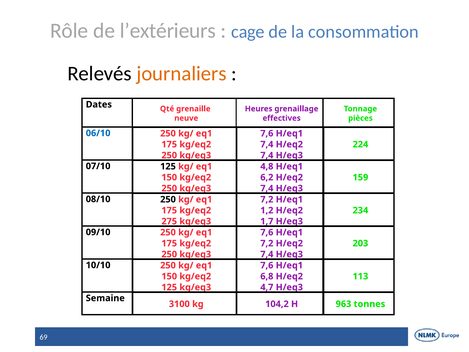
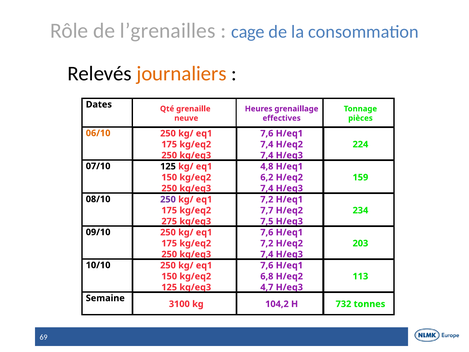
l’extérieurs: l’extérieurs -> l’grenailles (168, 31)
06/10 colour: blue -> orange (98, 133)
250 colour: black -> purple (168, 199)
1,2: 1,2 -> 7,7 (267, 210)
1,7: 1,7 -> 7,5 (267, 221)
963: 963 -> 732 (343, 304)
